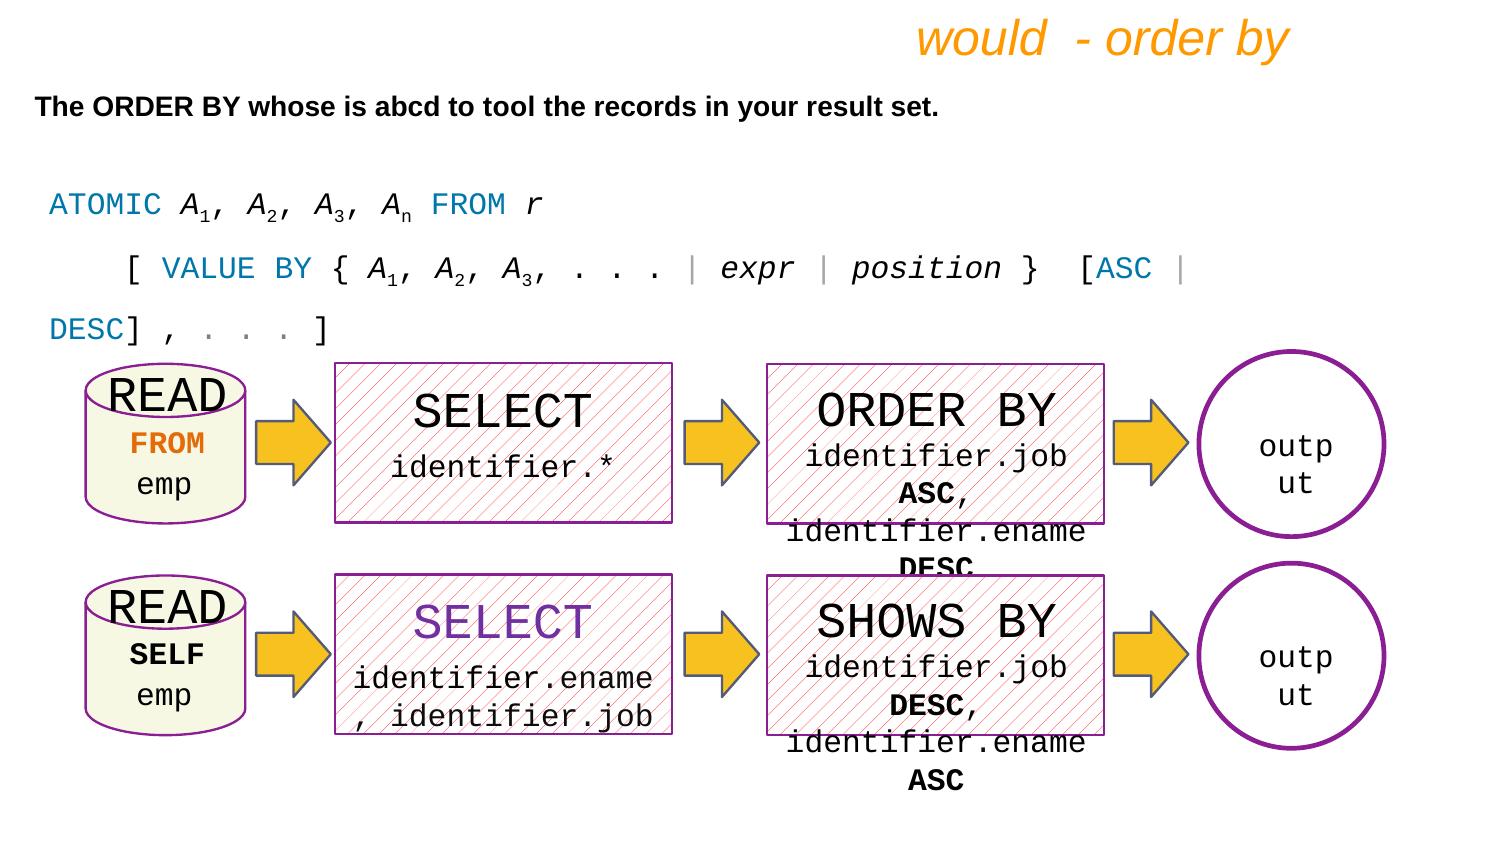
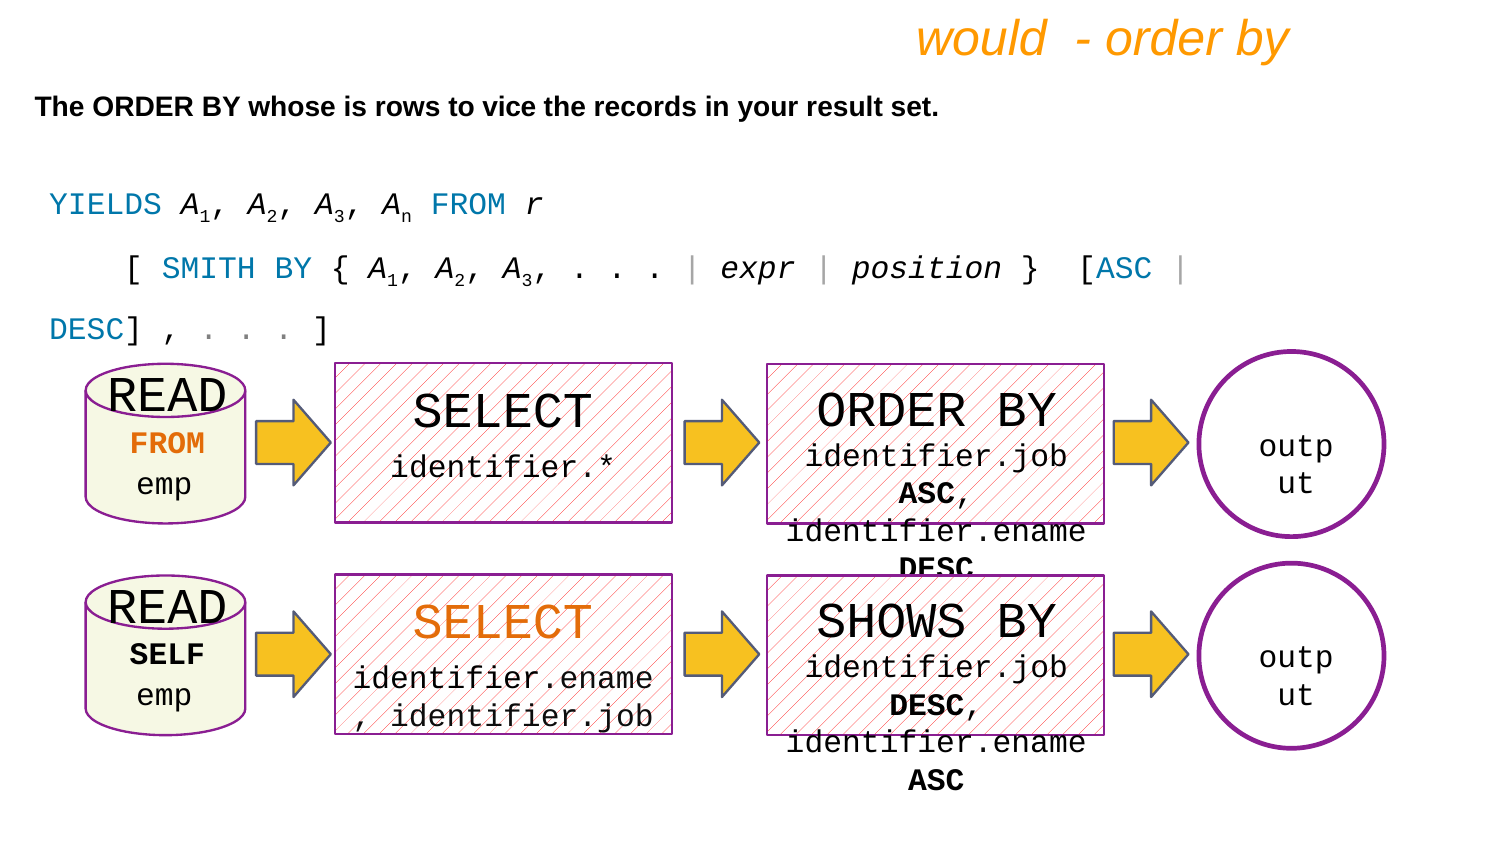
abcd: abcd -> rows (408, 107)
tool: tool -> vice (509, 107)
ATOMIC: ATOMIC -> YIELDS (106, 204)
VALUE: VALUE -> SMITH (209, 268)
SELECT colour: purple -> orange (503, 622)
